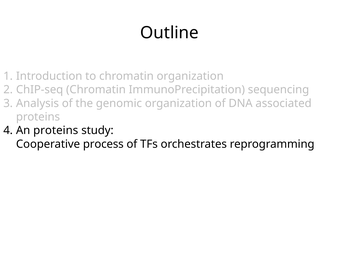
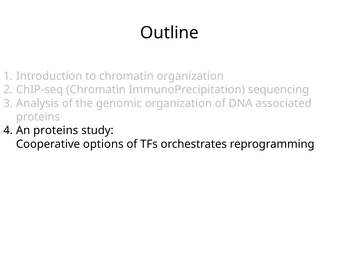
process: process -> options (103, 144)
